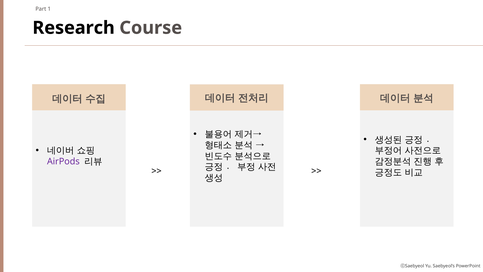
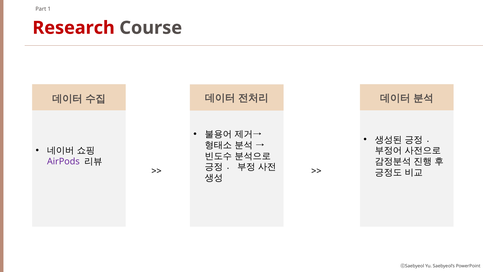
Research colour: black -> red (74, 28)
